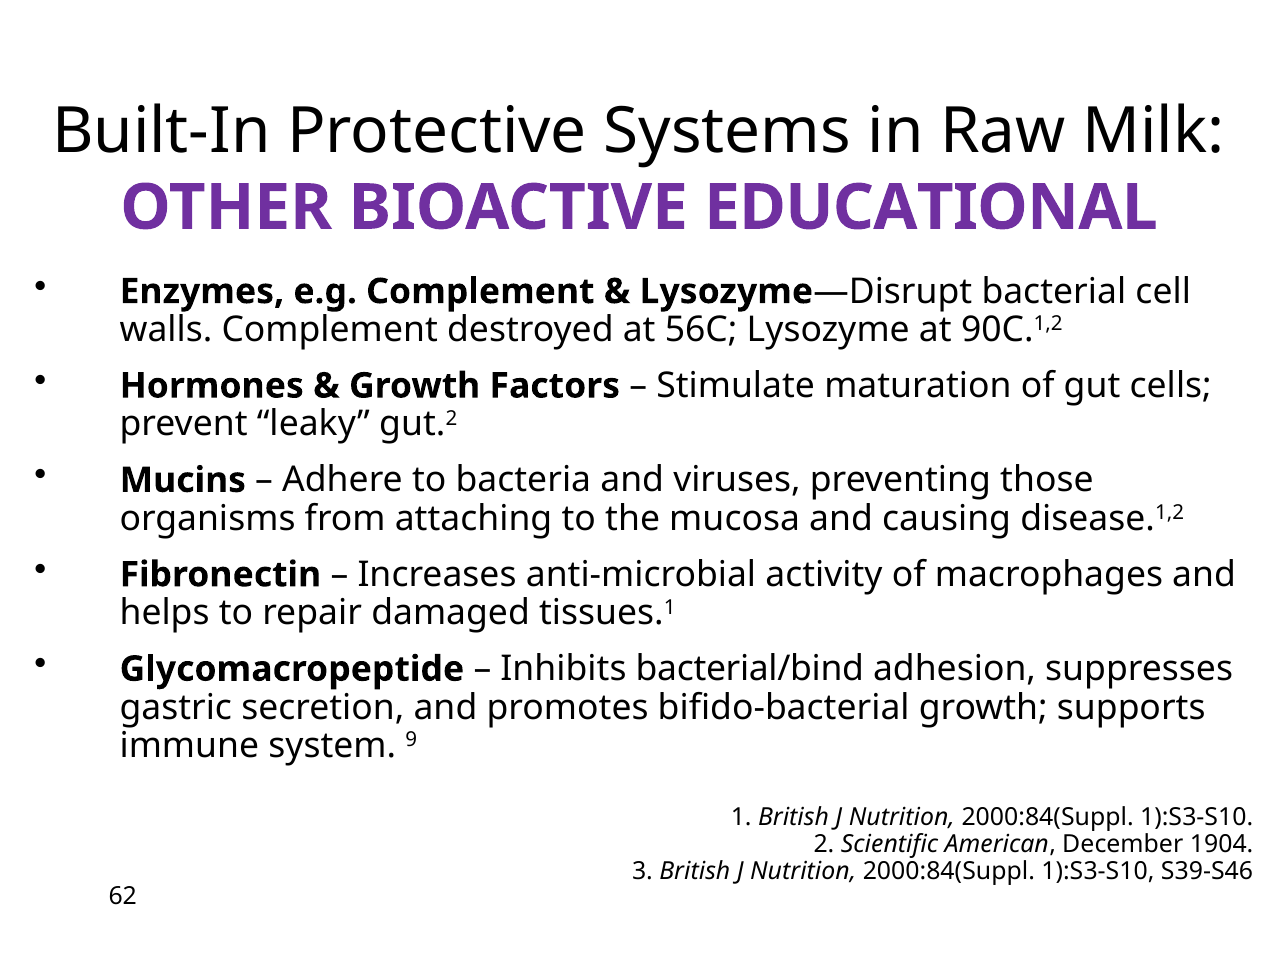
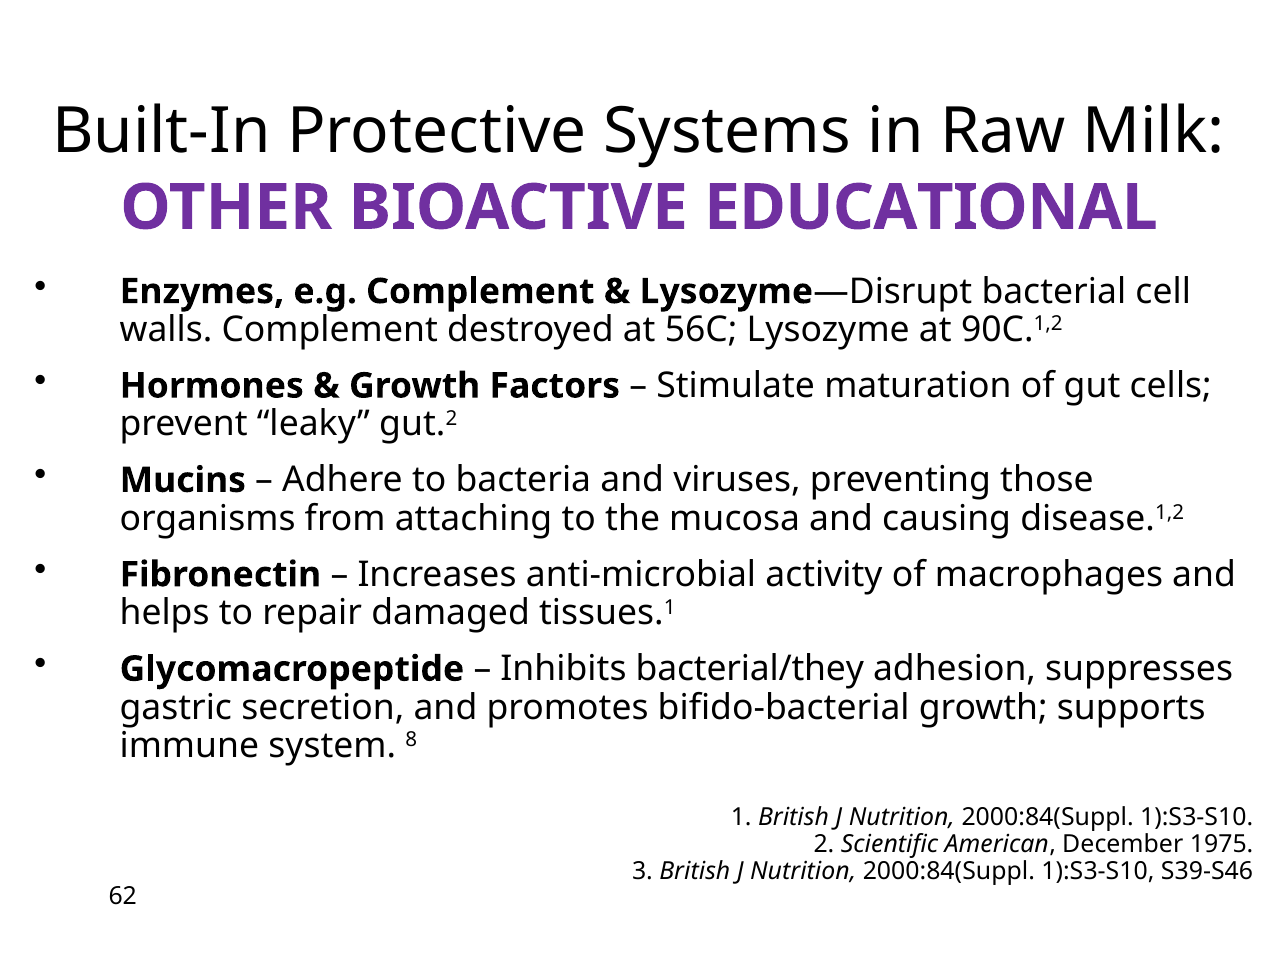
bacterial/bind: bacterial/bind -> bacterial/they (750, 669)
9: 9 -> 8 (411, 740)
1904: 1904 -> 1975 (1222, 844)
